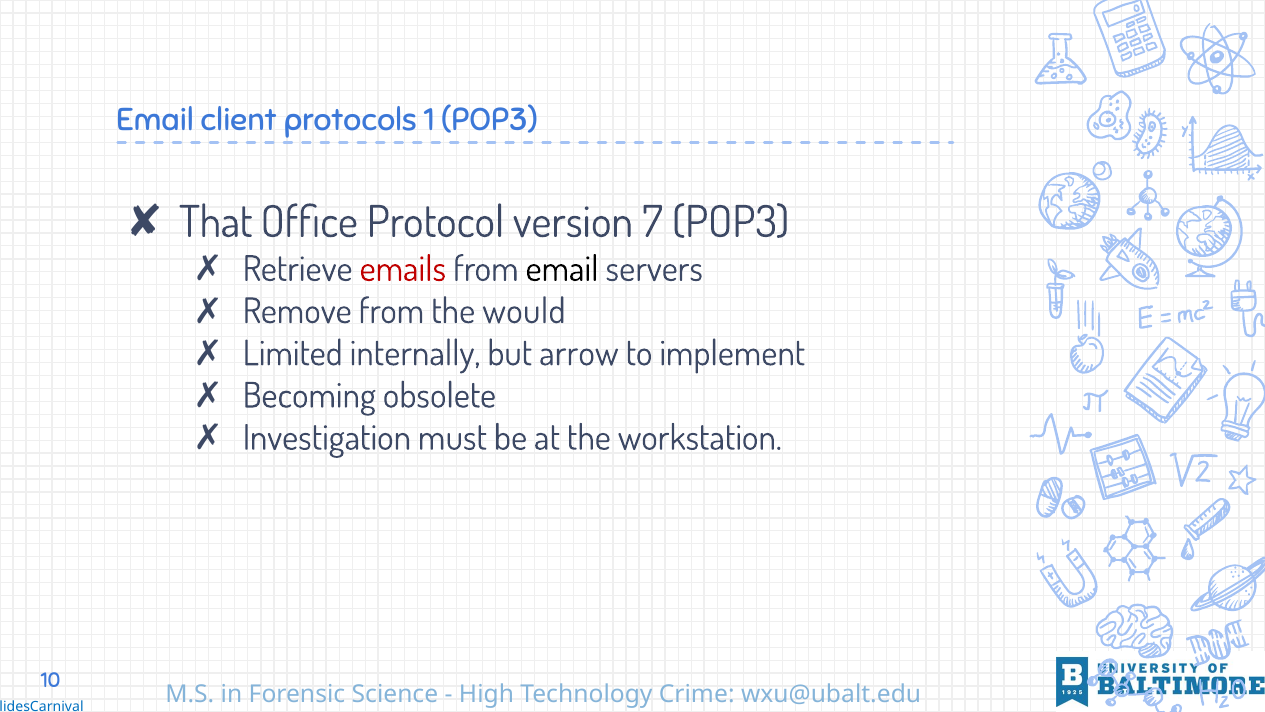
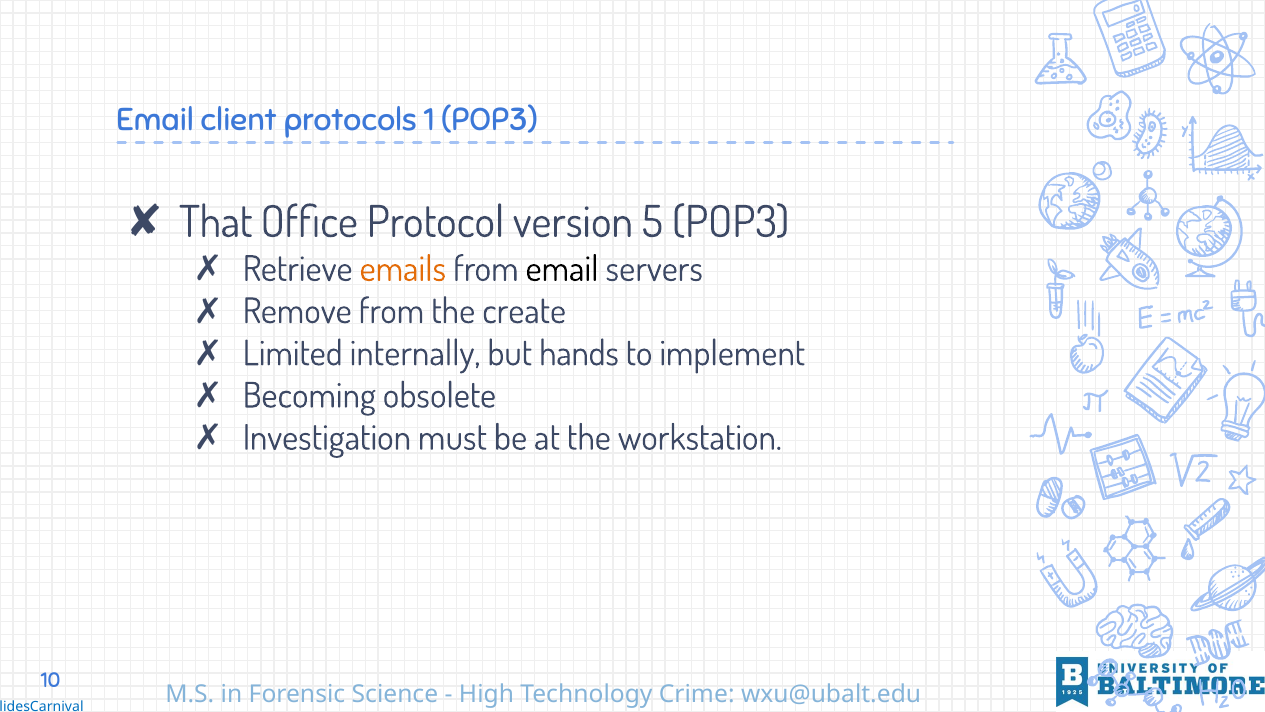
7: 7 -> 5 (652, 222)
emails colour: red -> orange (403, 269)
would: would -> create (524, 311)
arrow: arrow -> hands (579, 354)
